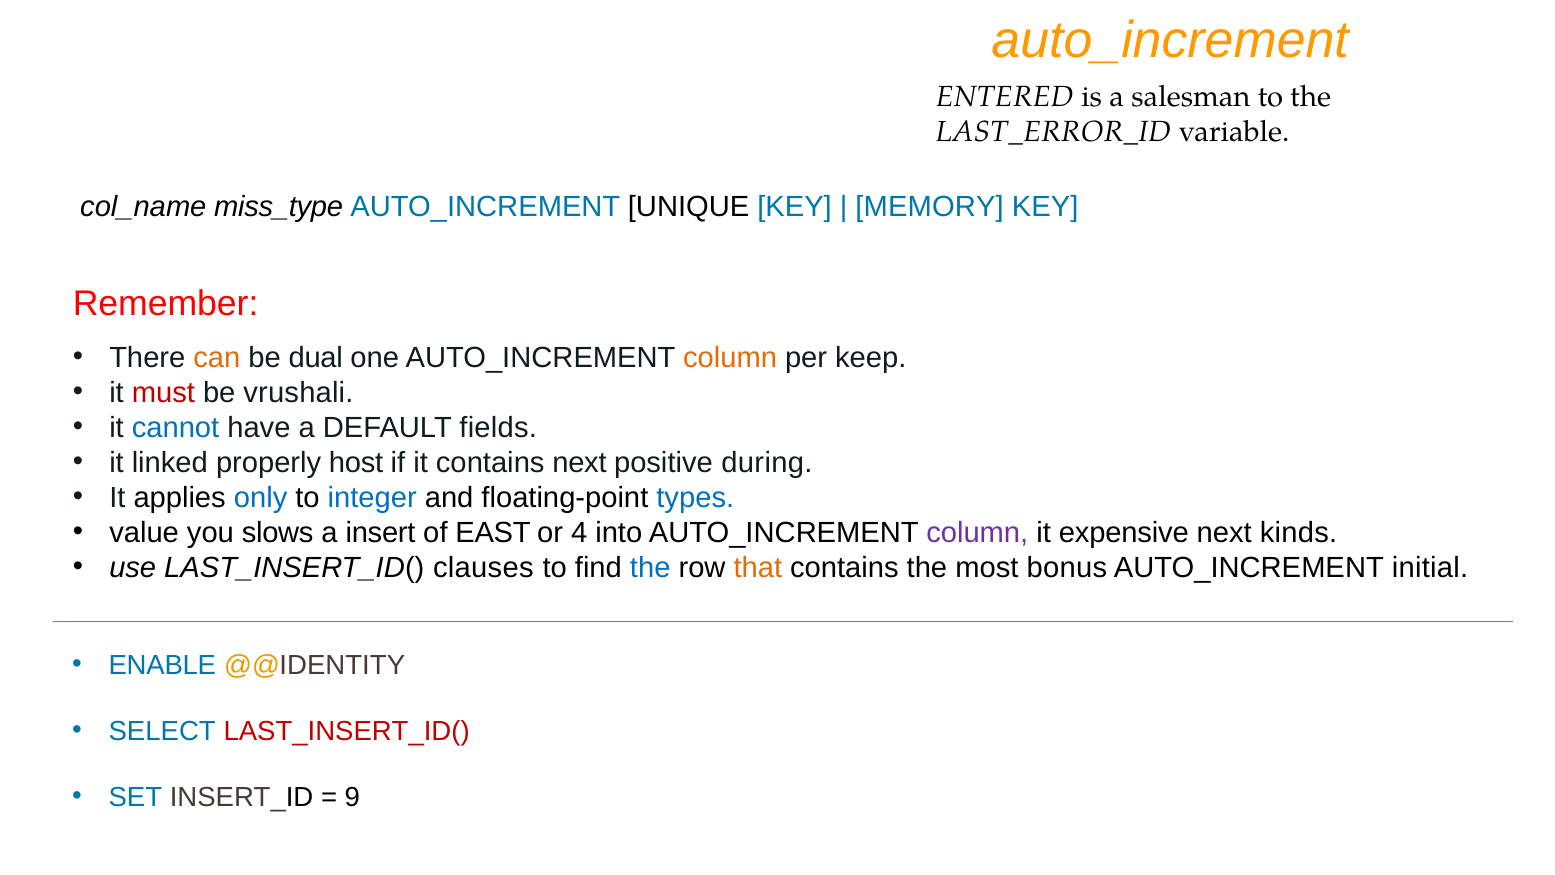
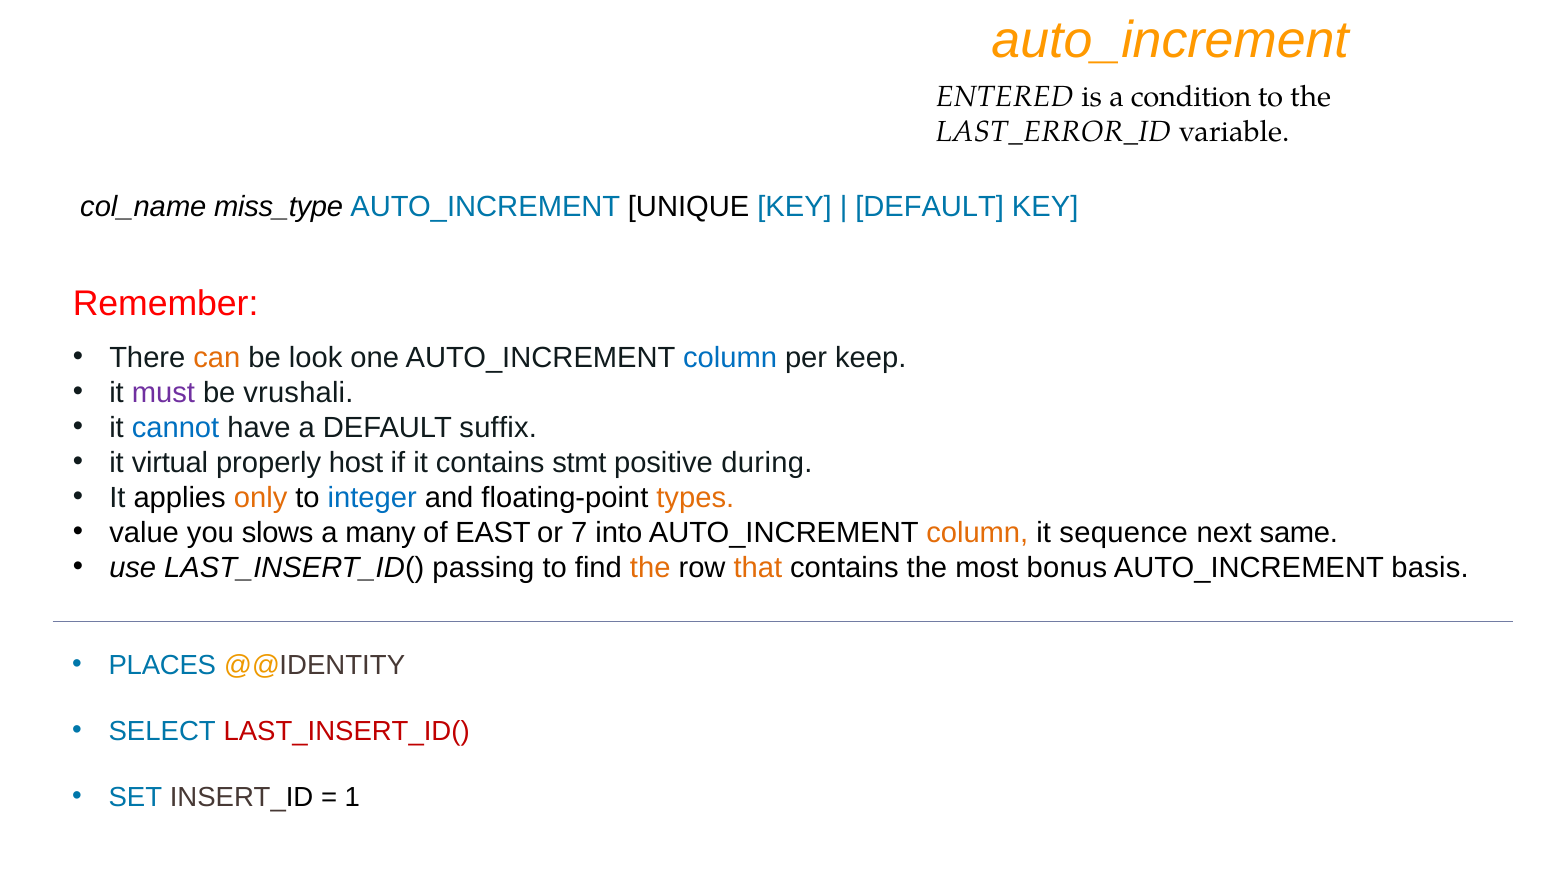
salesman: salesman -> condition (1191, 97)
MEMORY: MEMORY -> DEFAULT (930, 207)
dual: dual -> look (316, 357)
column colour: orange -> blue (730, 357)
must colour: red -> purple (163, 392)
fields: fields -> suffix (498, 427)
linked: linked -> virtual (170, 462)
contains next: next -> stmt (579, 462)
only colour: blue -> orange (261, 497)
types colour: blue -> orange (695, 497)
insert: insert -> many (381, 532)
4: 4 -> 7 (579, 532)
column colour: purple -> orange (977, 532)
expensive: expensive -> sequence (1124, 532)
kinds: kinds -> same (1299, 532)
clauses: clauses -> passing (483, 567)
the colour: blue -> orange (650, 567)
initial: initial -> basis (1430, 567)
ENABLE: ENABLE -> PLACES (162, 665)
9: 9 -> 1 (352, 797)
